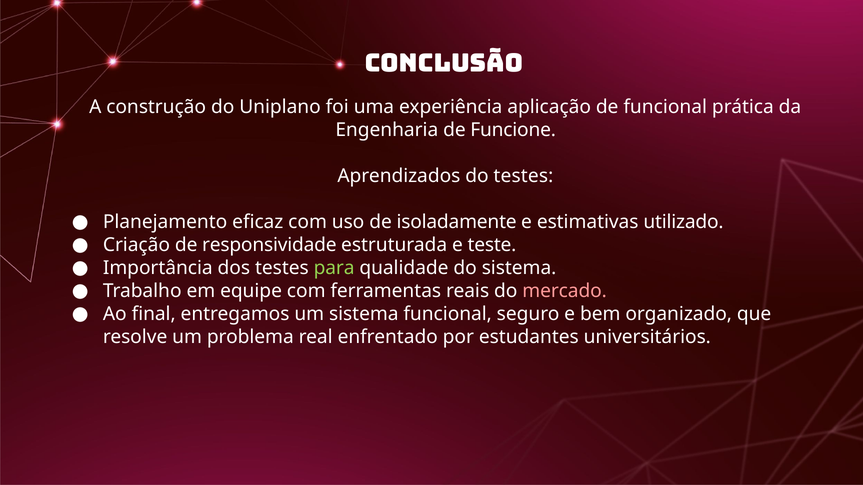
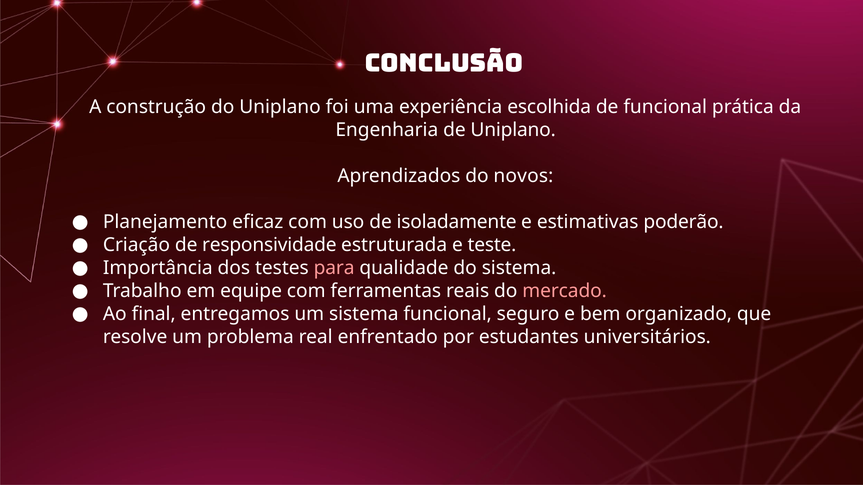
aplicação: aplicação -> escolhida (549, 107)
de Funcione: Funcione -> Uniplano (513, 130)
do testes: testes -> novos (523, 176)
utilizado: utilizado -> poderão (684, 222)
para colour: light green -> pink (334, 268)
